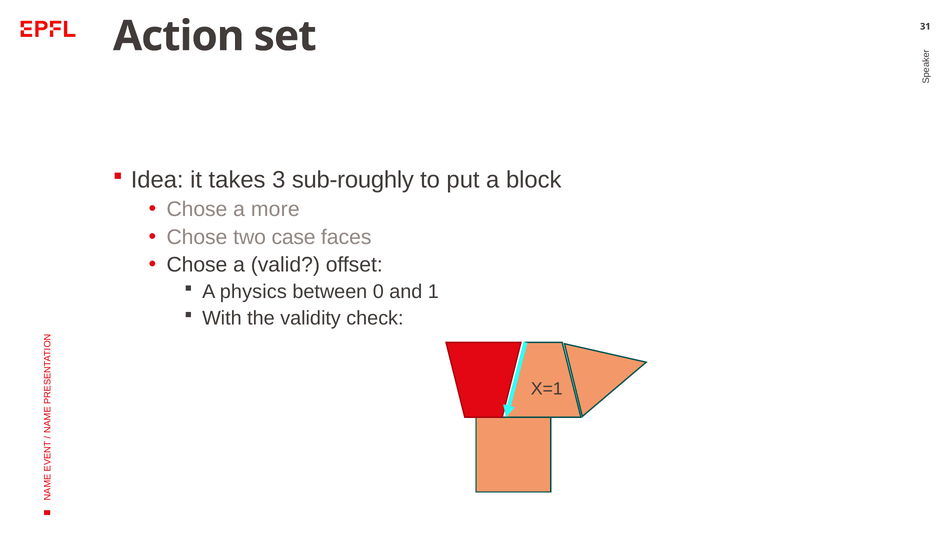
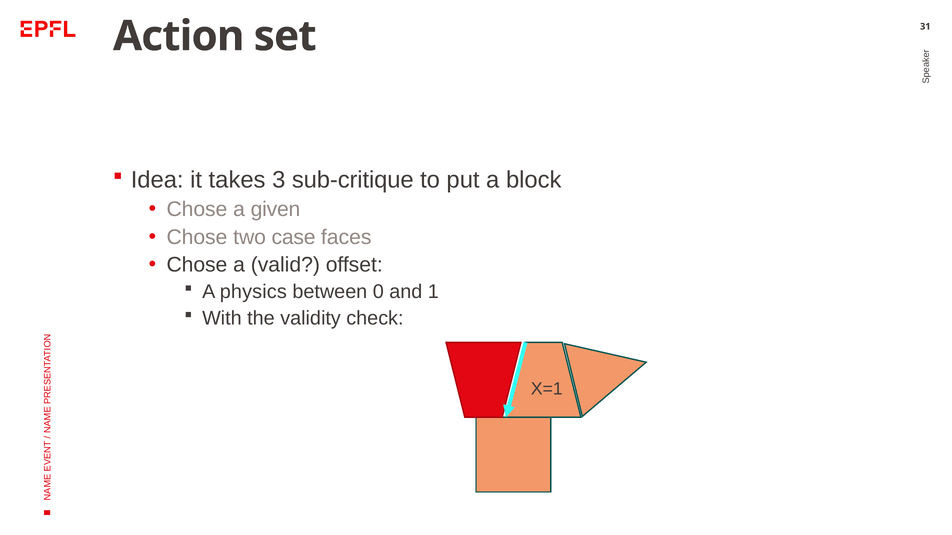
sub-roughly: sub-roughly -> sub-critique (353, 180)
more: more -> given (276, 210)
